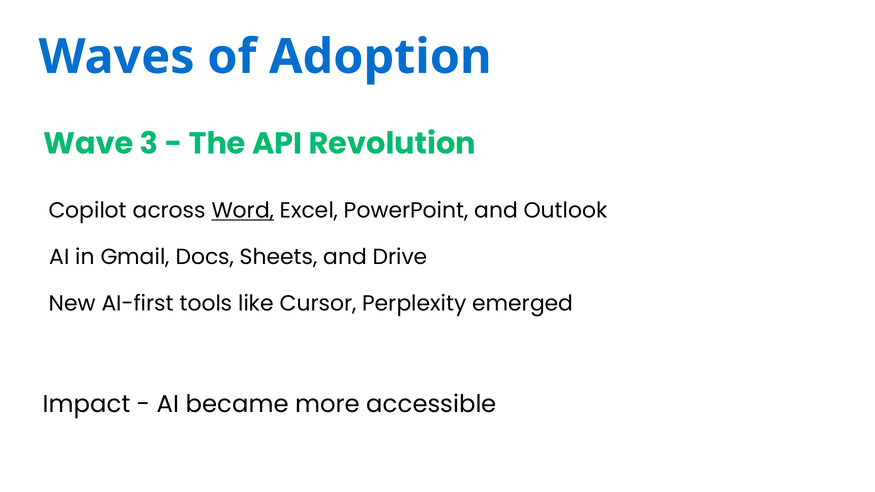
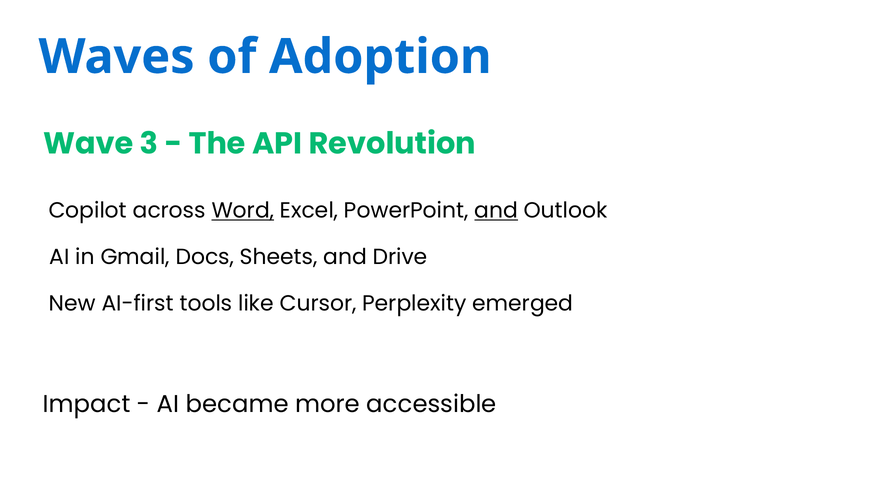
and underline: none -> present (496, 211)
